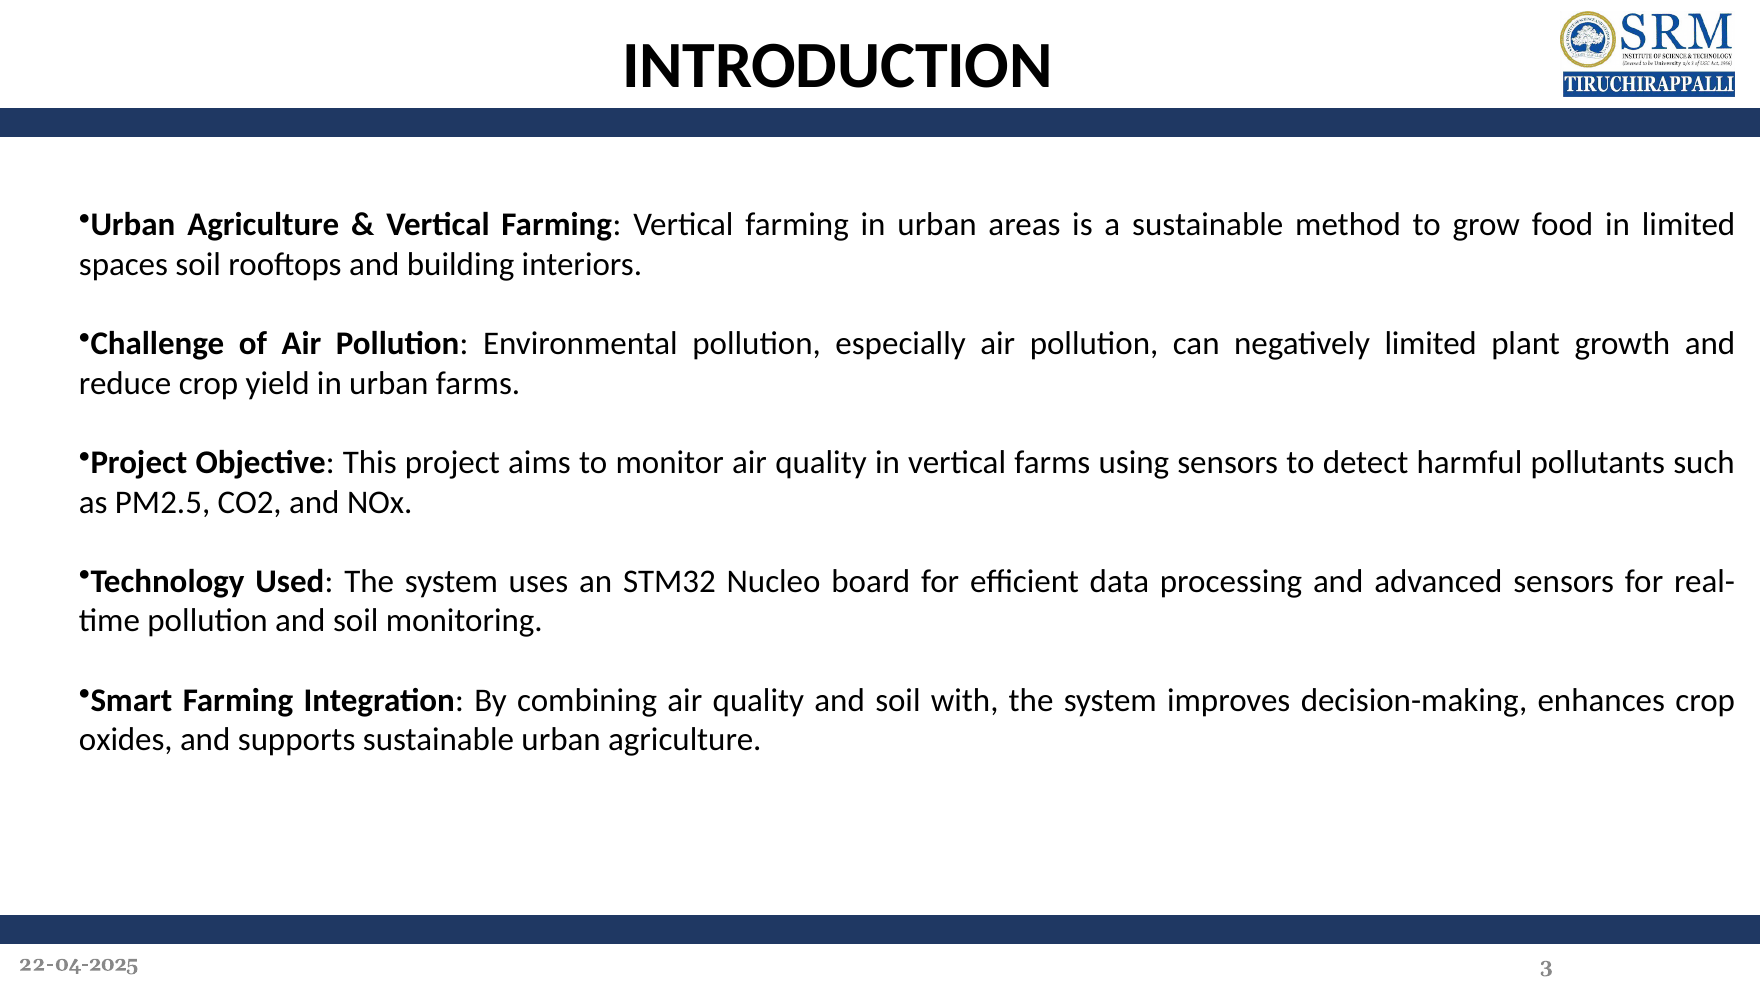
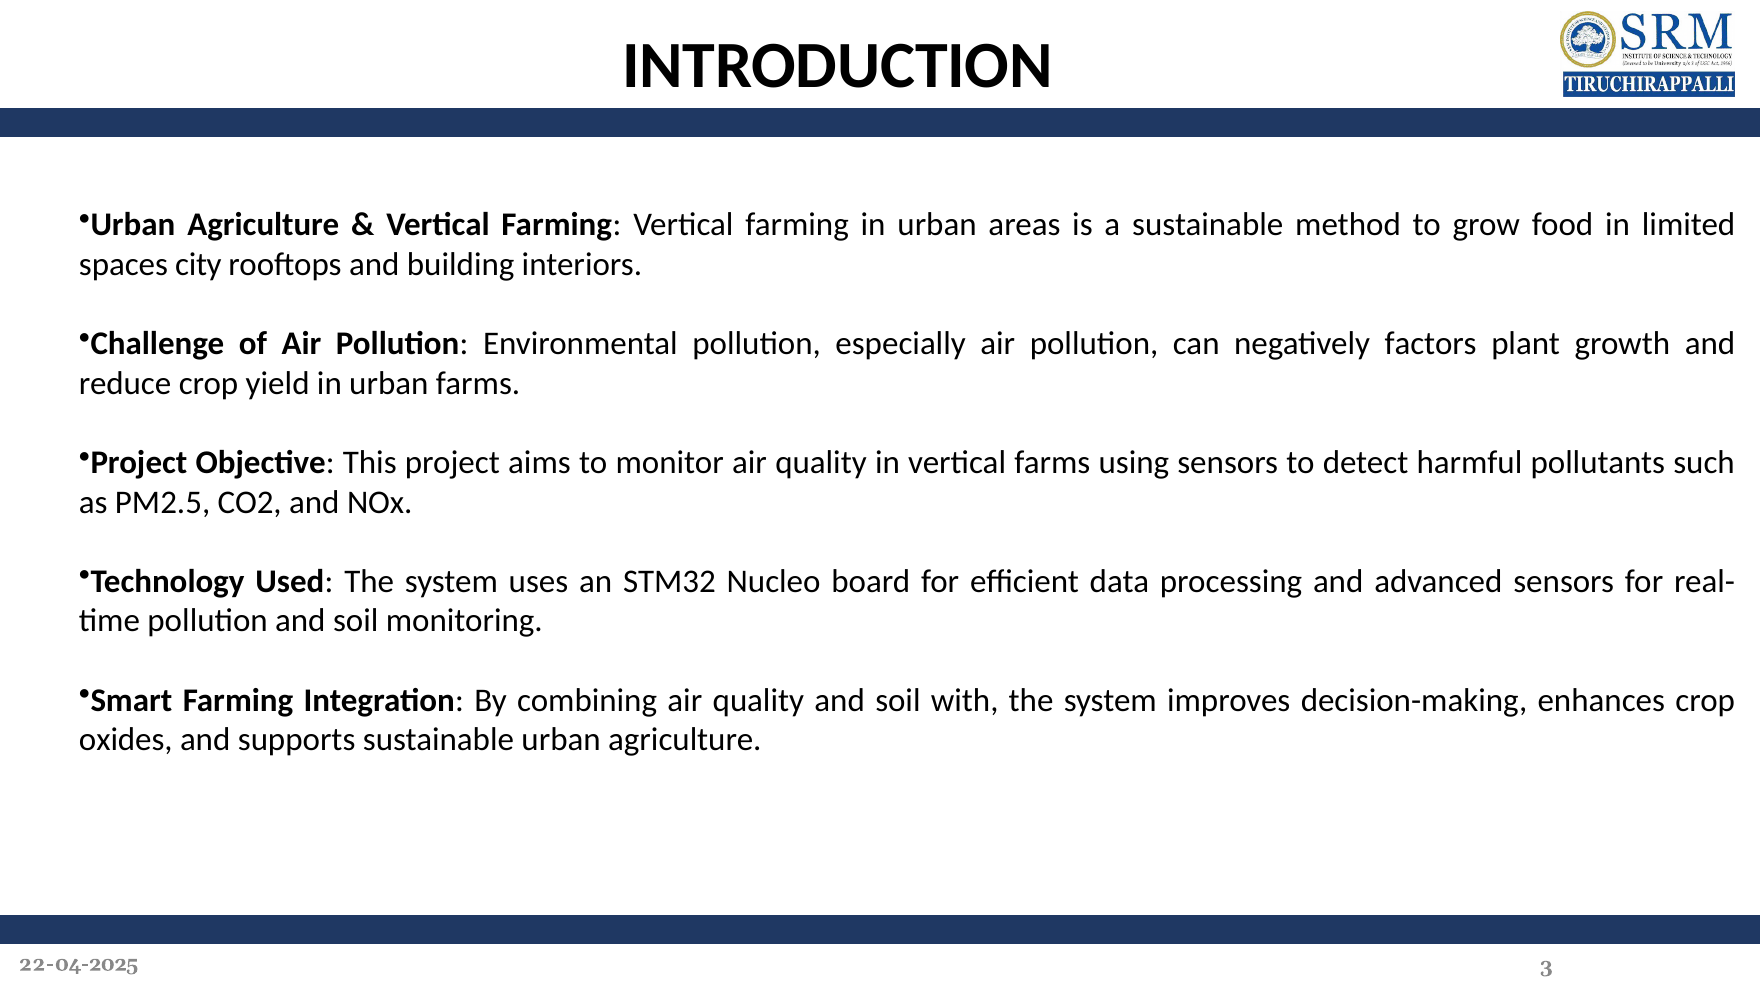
spaces soil: soil -> city (198, 265)
negatively limited: limited -> factors (1431, 344)
